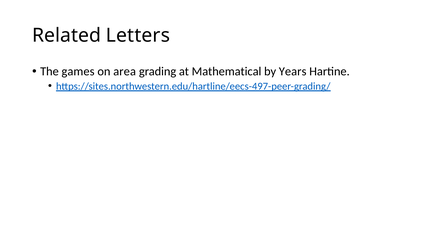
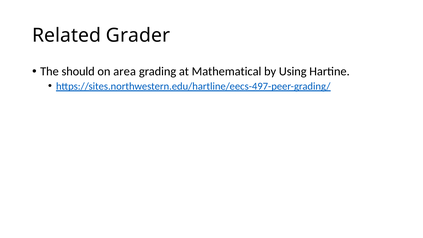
Letters: Letters -> Grader (138, 36)
games: games -> should (78, 72)
Years: Years -> Using (293, 72)
